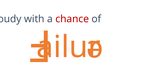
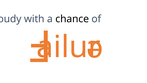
chance colour: red -> black (72, 19)
